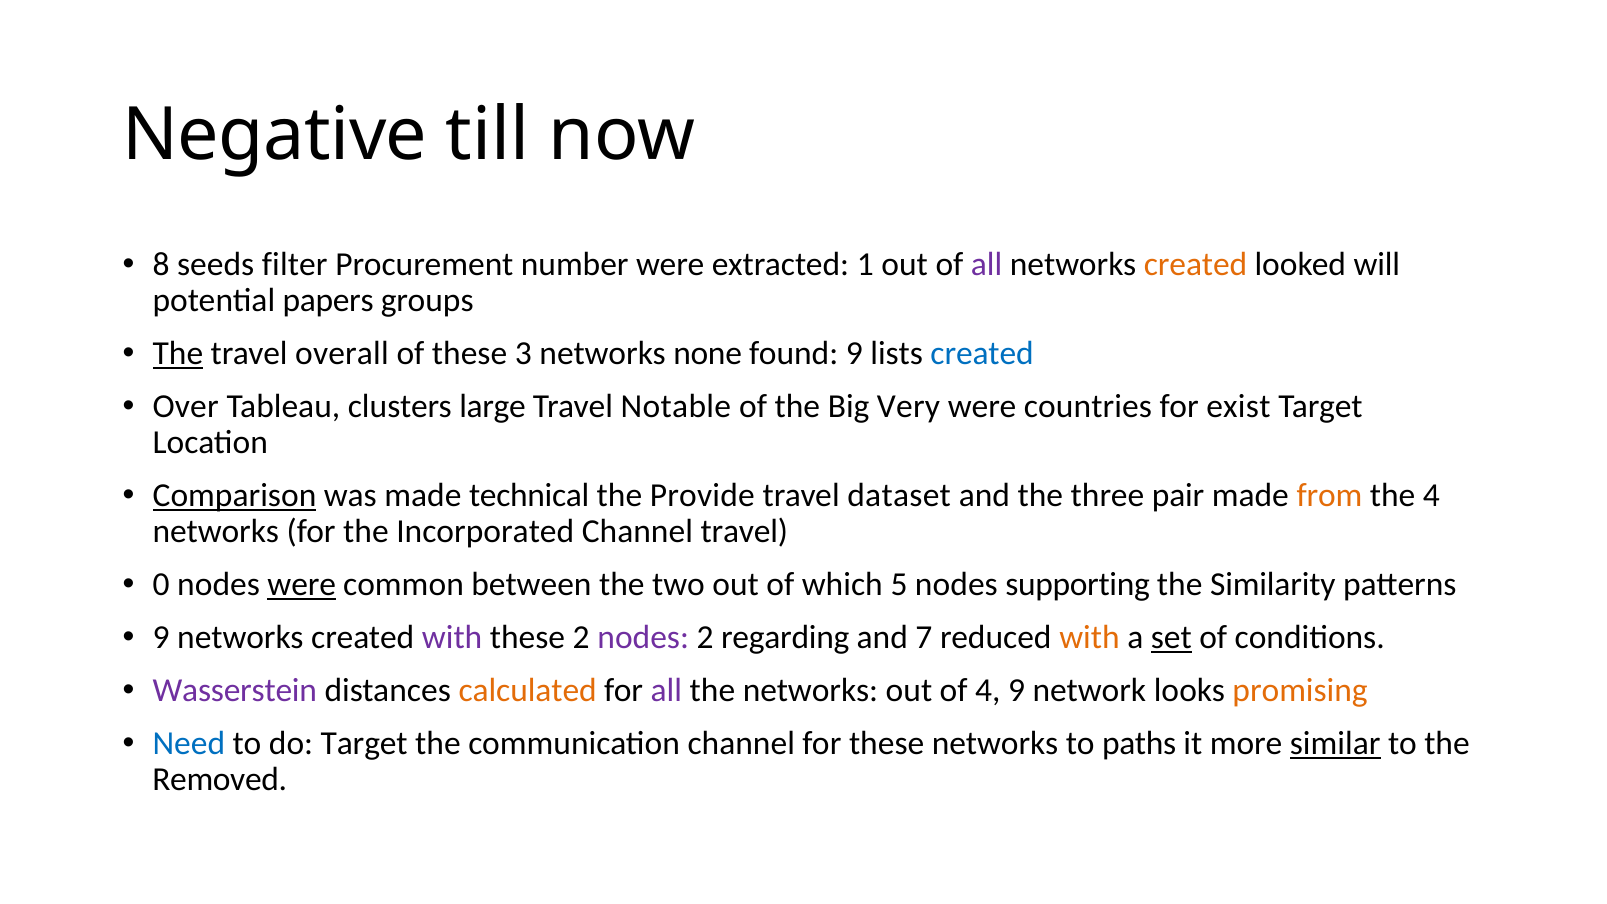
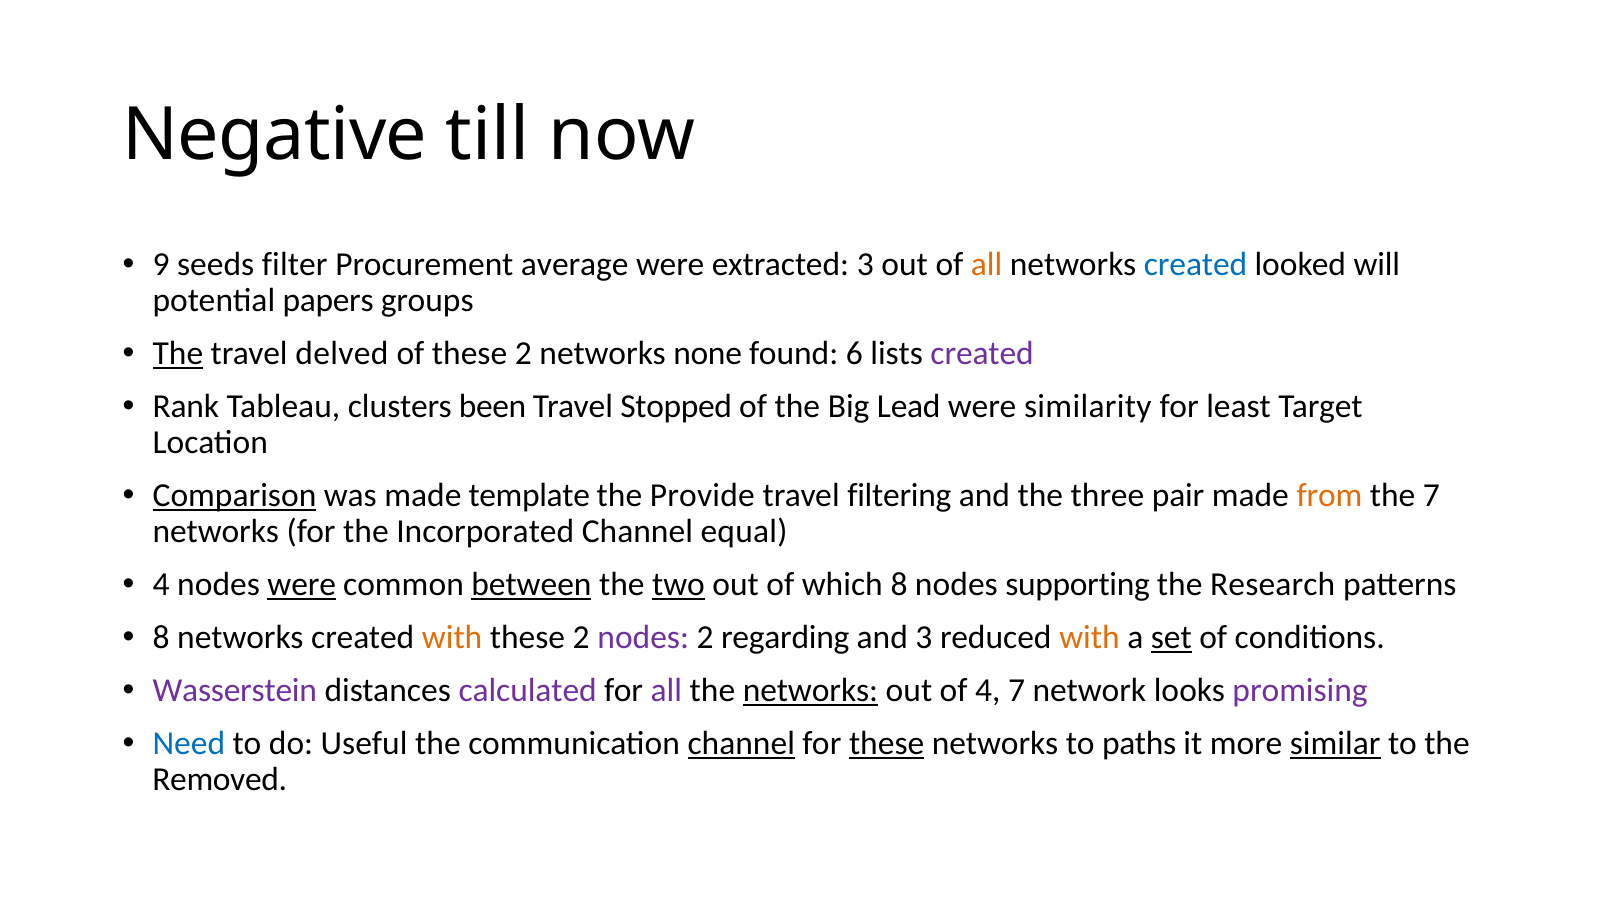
8: 8 -> 9 (161, 265)
number: number -> average (575, 265)
extracted 1: 1 -> 3 (865, 265)
all colour: purple -> orange (987, 265)
created colour: orange -> blue (1196, 265)
overall: overall -> delved (342, 354)
of these 3: 3 -> 2 (523, 354)
found 9: 9 -> 6 (854, 354)
created colour: blue -> purple (982, 354)
Over: Over -> Rank (186, 407)
large: large -> been (493, 407)
Notable: Notable -> Stopped (676, 407)
Very: Very -> Lead (909, 407)
countries: countries -> similarity (1088, 407)
exist: exist -> least (1239, 407)
technical: technical -> template (529, 496)
dataset: dataset -> filtering (899, 496)
the 4: 4 -> 7 (1431, 496)
Channel travel: travel -> equal (744, 532)
0: 0 -> 4 (161, 585)
between underline: none -> present (531, 585)
two underline: none -> present (678, 585)
which 5: 5 -> 8 (899, 585)
Similarity: Similarity -> Research (1273, 585)
9: 9 -> 8 (161, 638)
with colour: purple -> orange (452, 638)
and 7: 7 -> 3 (924, 638)
calculated colour: orange -> purple (528, 690)
networks underline: none -> present (810, 690)
4 9: 9 -> 7 (1017, 690)
promising colour: orange -> purple (1300, 690)
do Target: Target -> Useful (364, 743)
channel underline: none -> present (741, 743)
these underline: none -> present (887, 743)
